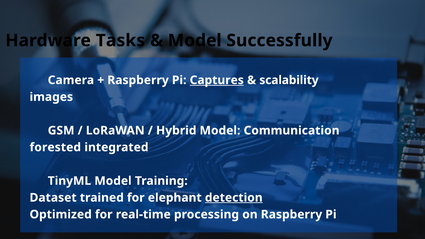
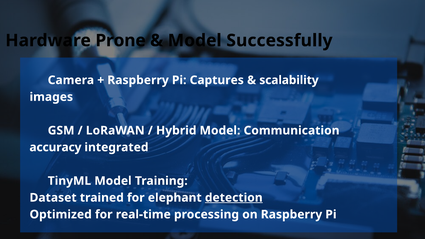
Tasks: Tasks -> Prone (121, 41)
Captures underline: present -> none (217, 80)
forested: forested -> accuracy (55, 147)
